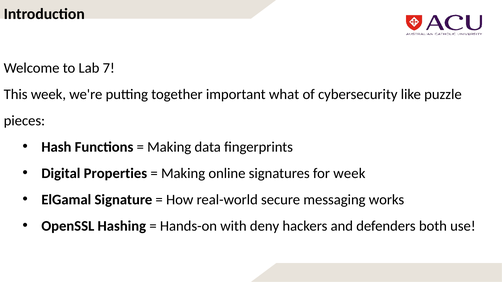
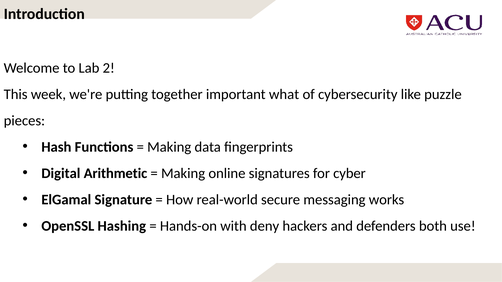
7: 7 -> 2 (109, 68)
Properties: Properties -> Arithmetic (115, 173)
for week: week -> cyber (349, 173)
